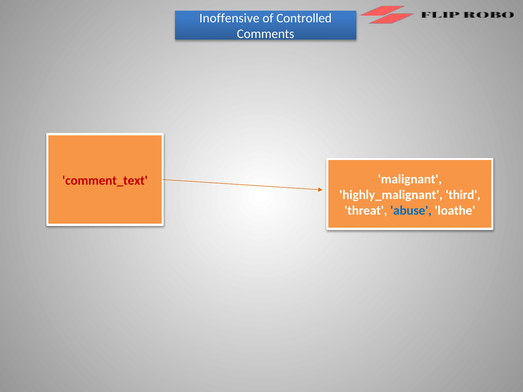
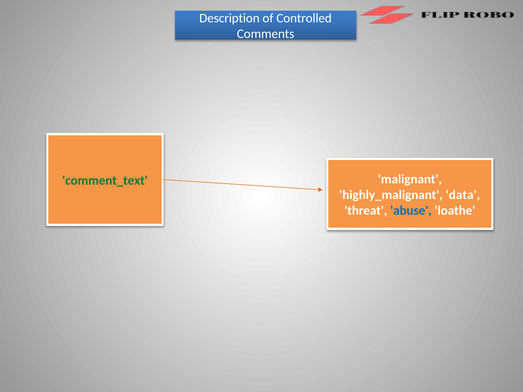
Inoffensive: Inoffensive -> Description (229, 18)
comment_text colour: red -> green (105, 181)
third: third -> data (463, 195)
